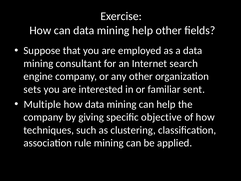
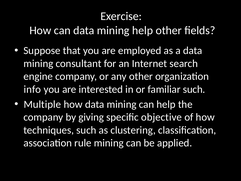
sets: sets -> info (32, 89)
familiar sent: sent -> such (194, 89)
